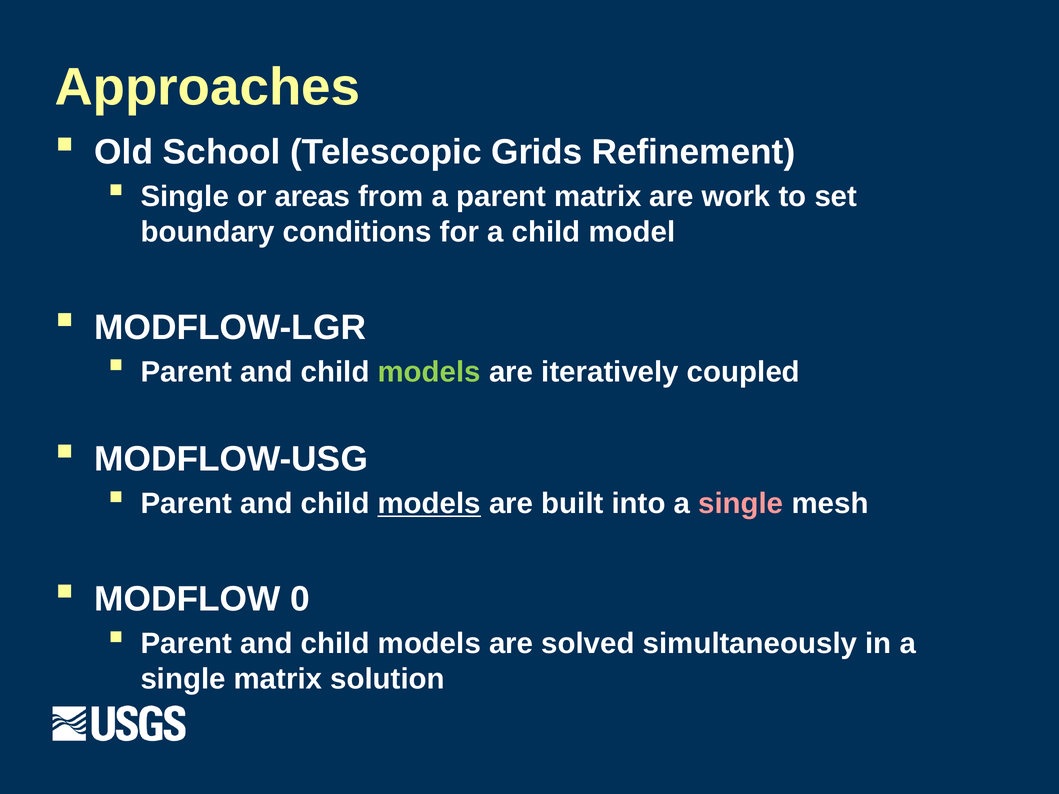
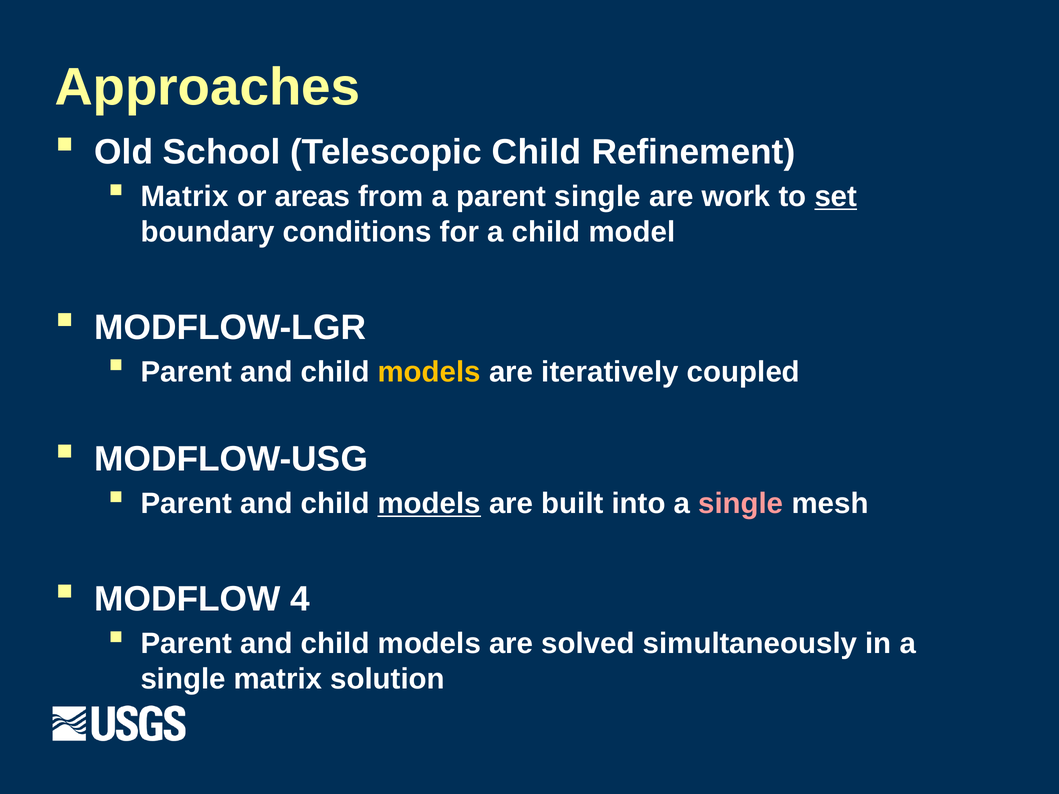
Telescopic Grids: Grids -> Child (537, 152)
Single: Single -> Matrix (185, 197)
parent matrix: matrix -> single (598, 197)
set underline: none -> present (836, 197)
models colour: light green -> yellow (429, 372)
0: 0 -> 4 (300, 599)
